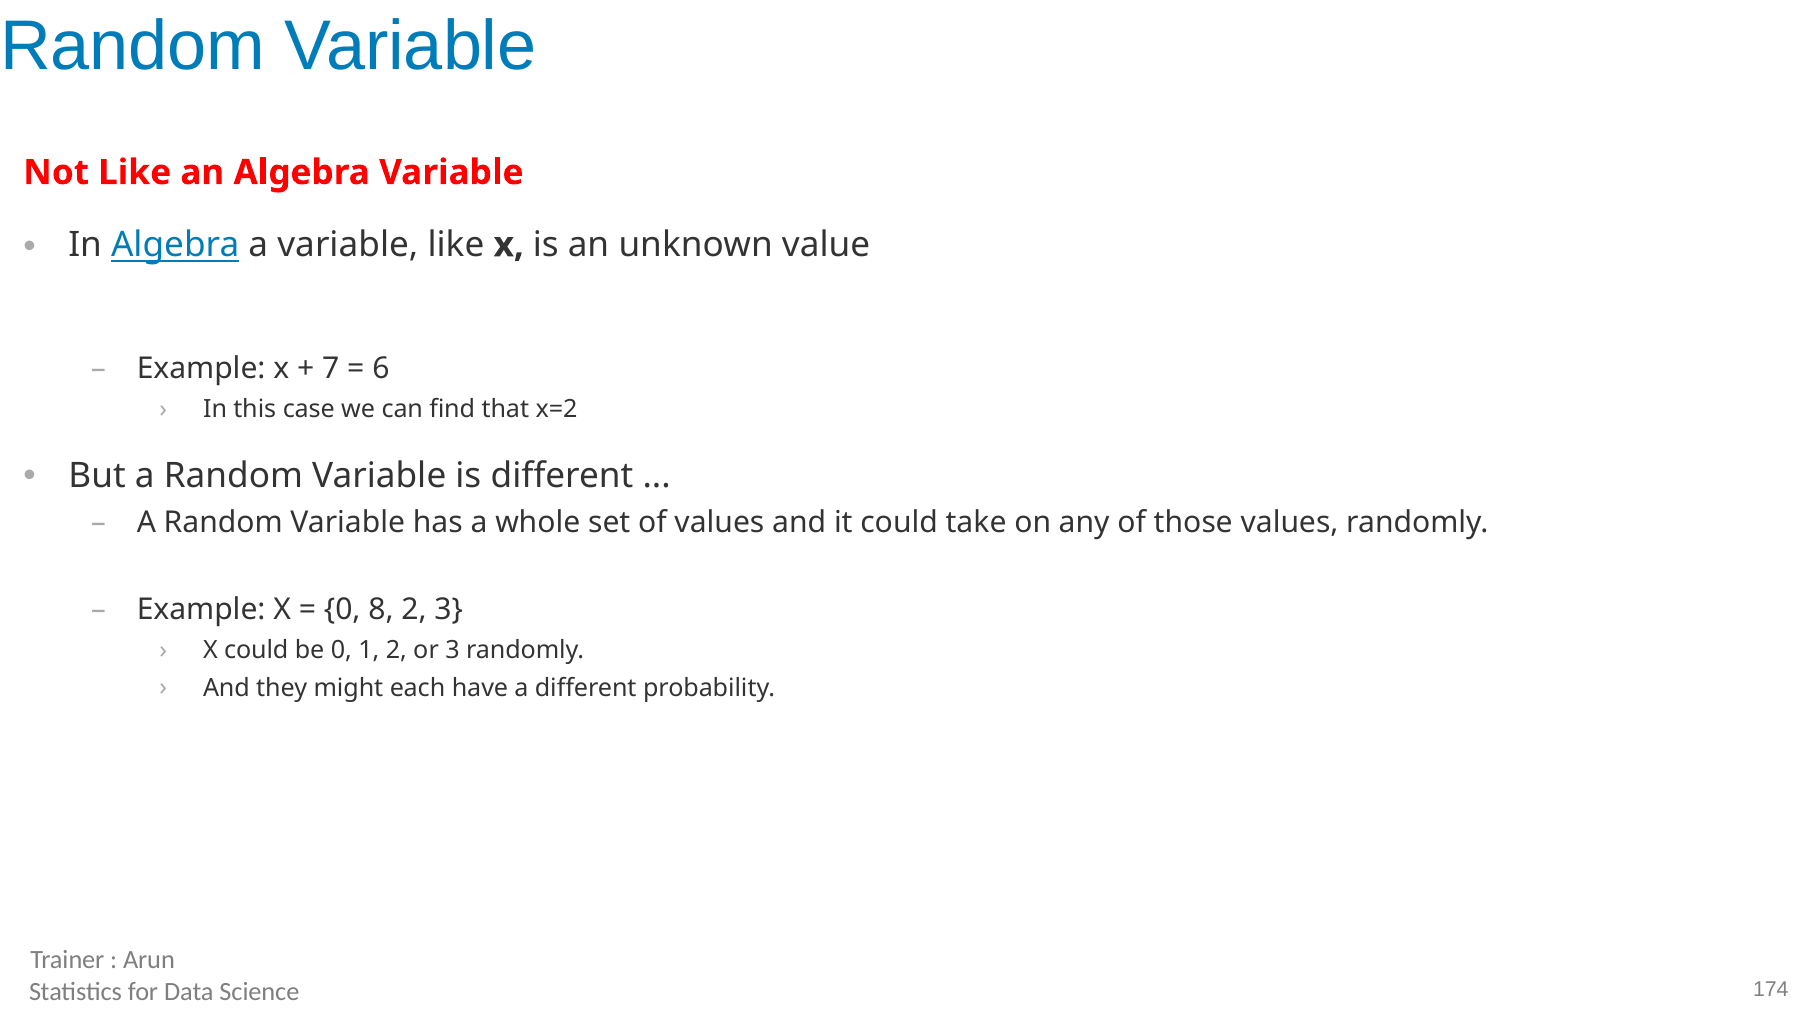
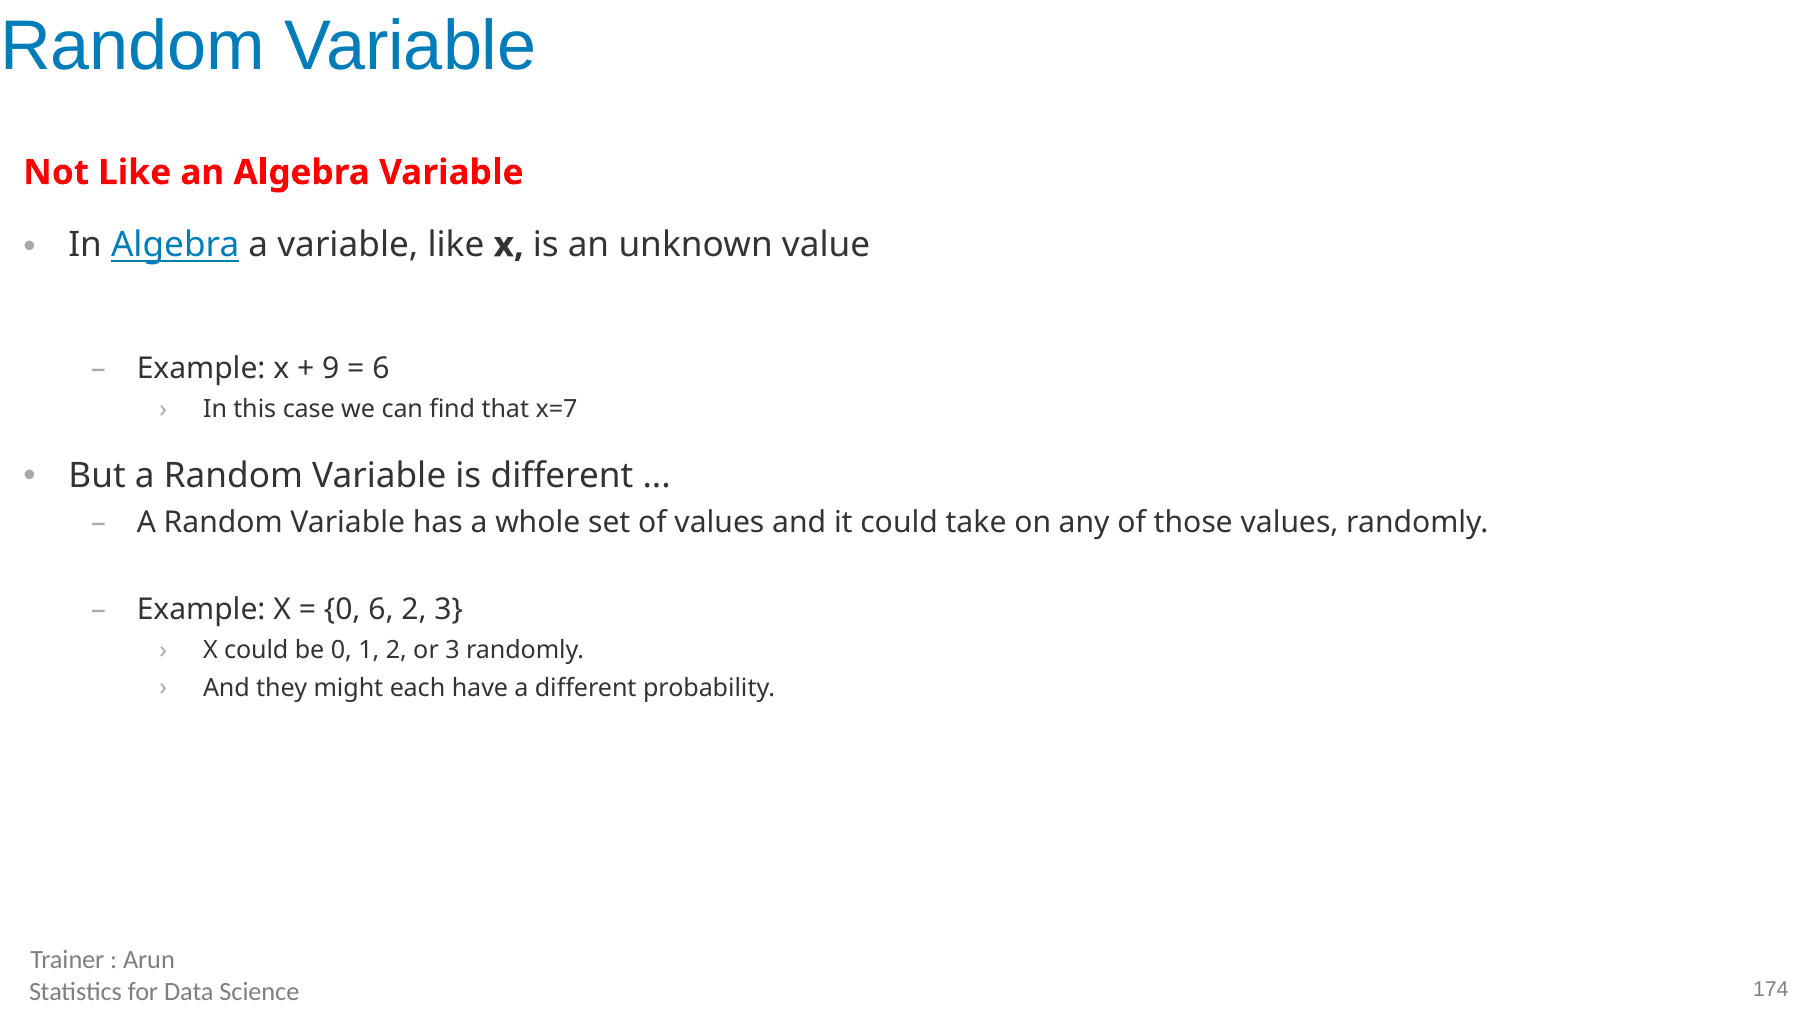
7: 7 -> 9 (331, 369)
x=2: x=2 -> x=7 (557, 410)
0 8: 8 -> 6 (381, 610)
